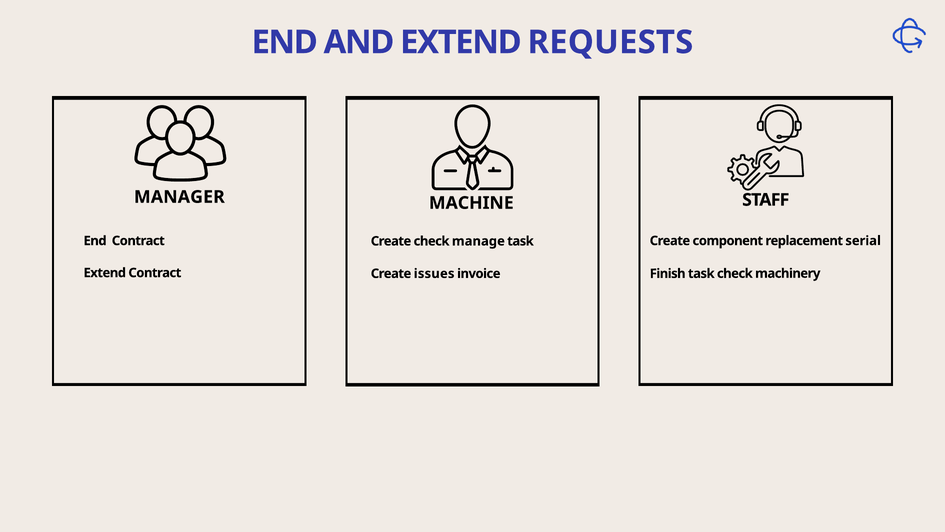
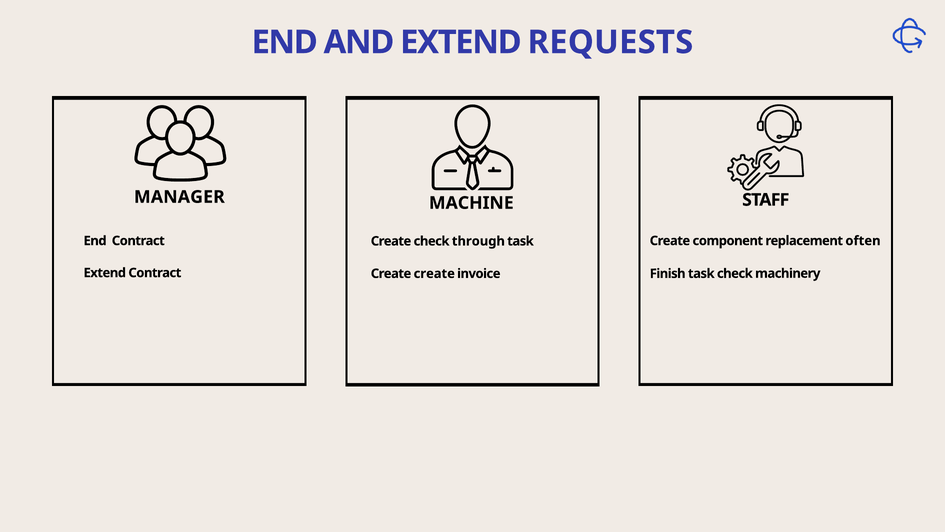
serial: serial -> often (863, 241)
manage: manage -> through (478, 241)
Create issues: issues -> create (434, 273)
